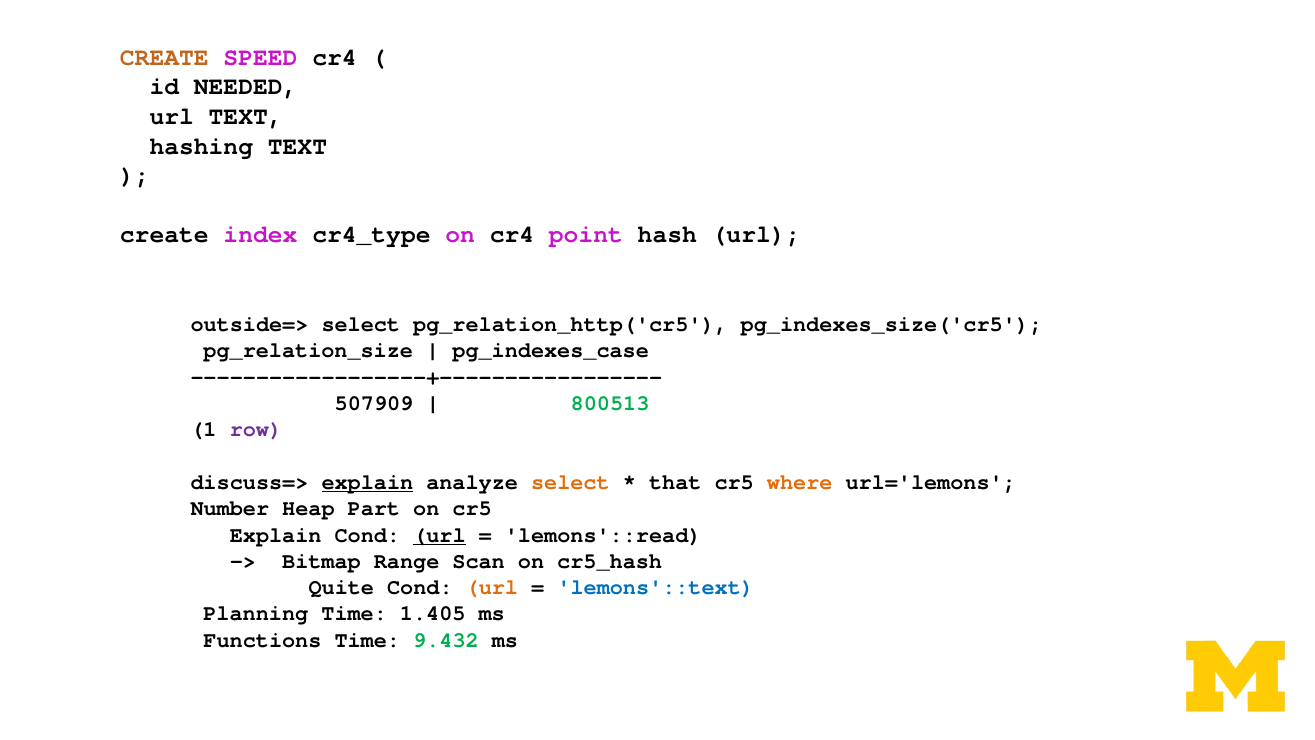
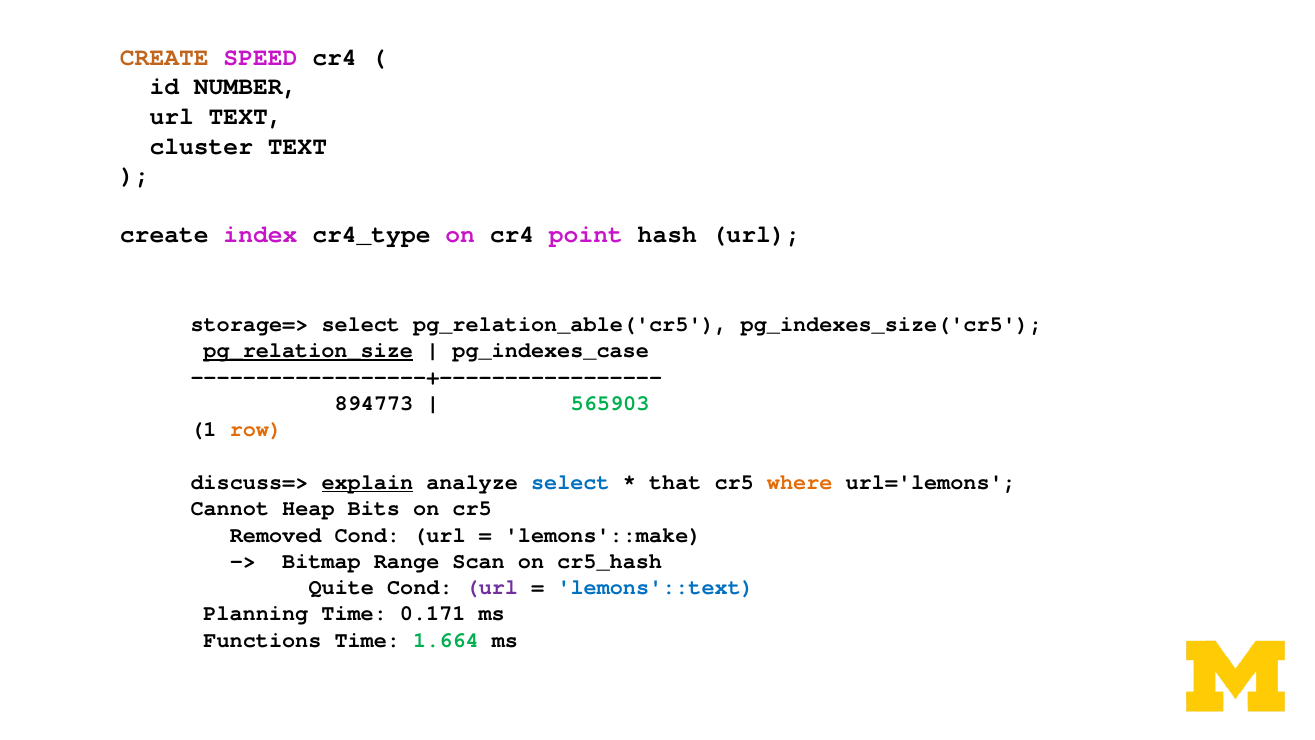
NEEDED: NEEDED -> NUMBER (246, 87)
hashing: hashing -> cluster (201, 146)
outside=>: outside=> -> storage=> (250, 324)
pg_relation_http('cr5: pg_relation_http('cr5 -> pg_relation_able('cr5 (570, 324)
pg_relation_size underline: none -> present (308, 351)
507909: 507909 -> 894773 (374, 403)
800513: 800513 -> 565903 (610, 403)
row colour: purple -> orange (256, 429)
select colour: orange -> blue (570, 482)
Number: Number -> Cannot (230, 508)
Part: Part -> Bits (374, 508)
Explain: Explain -> Removed (276, 535)
url underline: present -> none (439, 535)
lemons'::read: lemons'::read -> lemons'::make (603, 535)
url colour: orange -> purple (492, 587)
1.405: 1.405 -> 0.171 (433, 613)
9.432: 9.432 -> 1.664 (446, 640)
